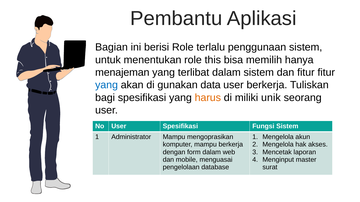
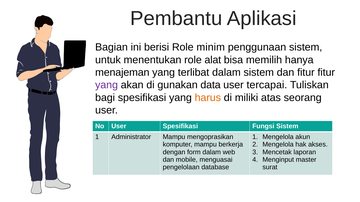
terlalu: terlalu -> minim (211, 47)
this: this -> alat (213, 60)
yang colour: blue -> purple (107, 85)
user berkerja: berkerja -> tercapai (267, 85)
unik: unik -> atas (271, 98)
